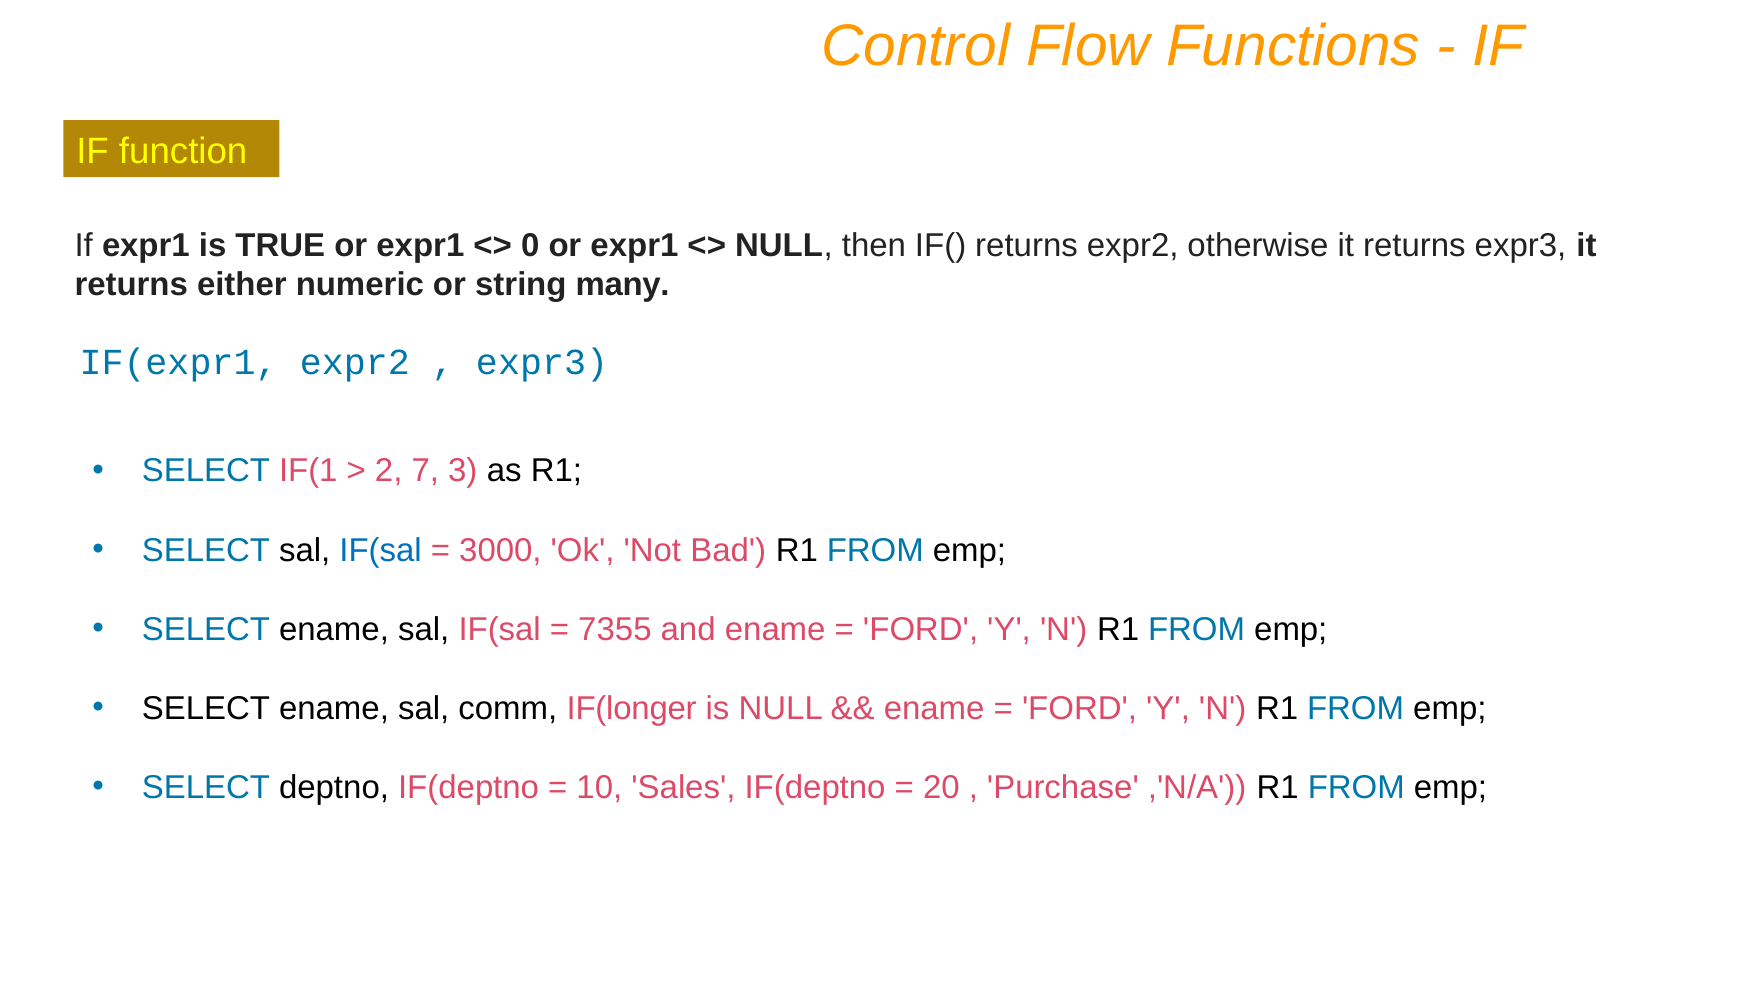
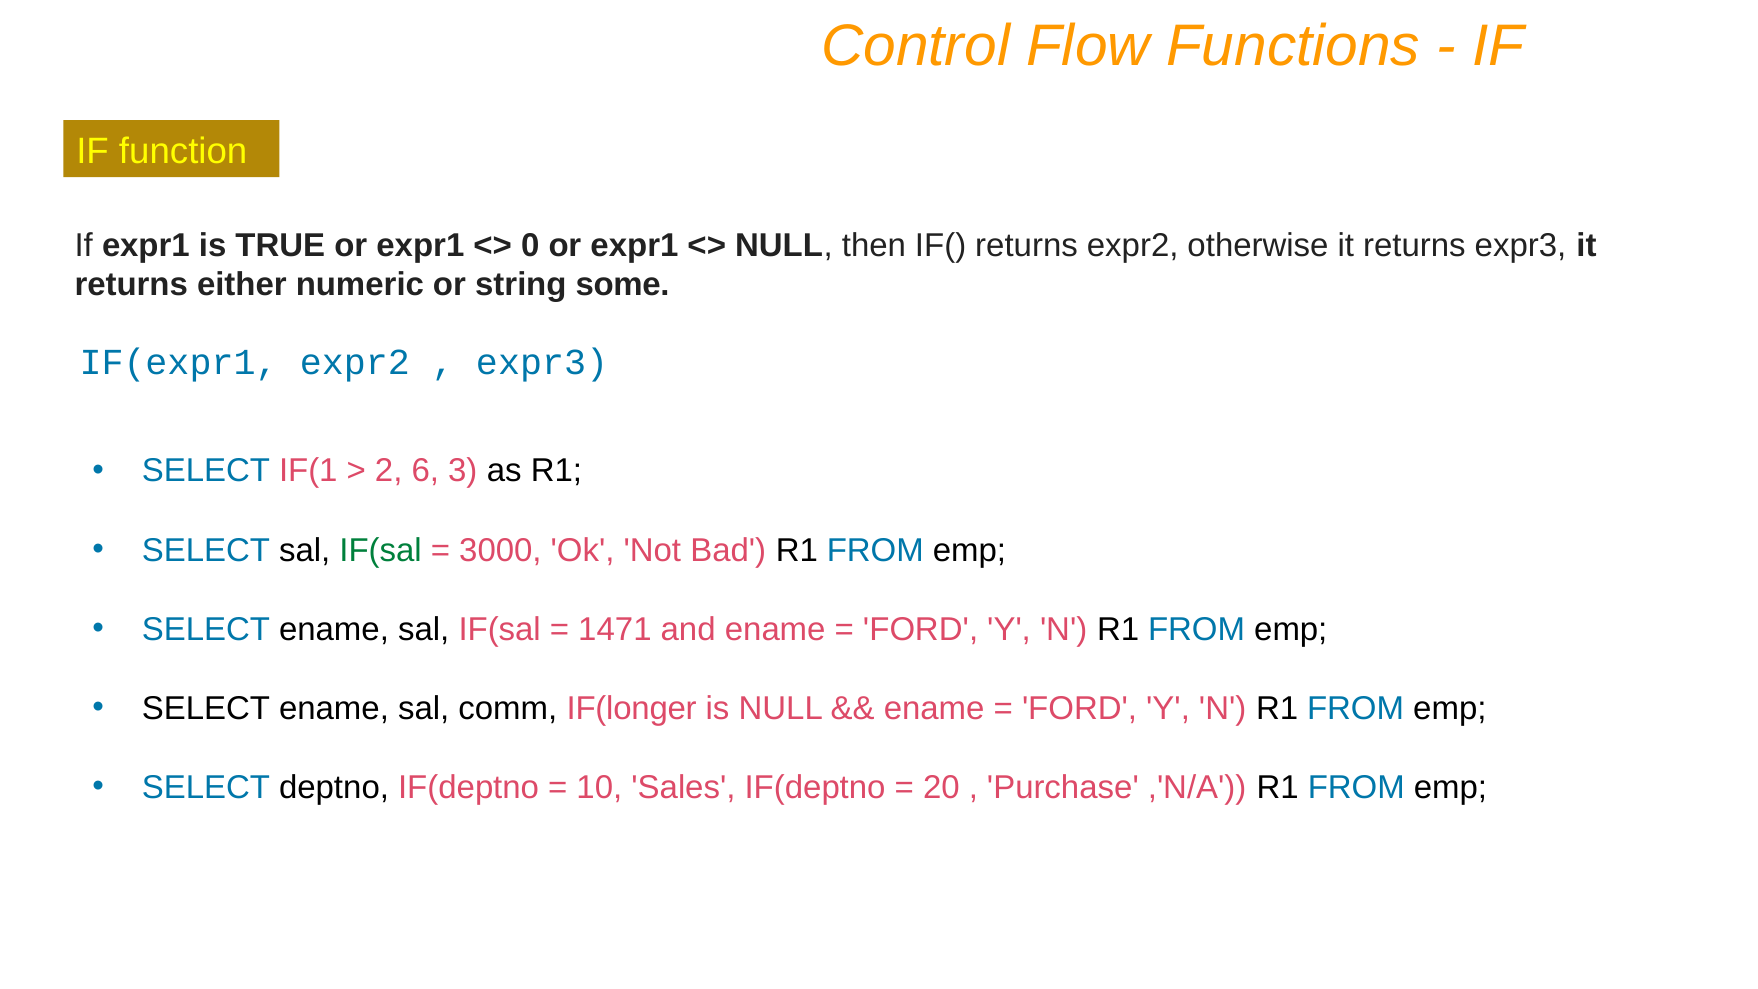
many: many -> some (622, 285)
7: 7 -> 6 (425, 471)
IF(sal colour: blue -> green (381, 550)
7355: 7355 -> 1471 (615, 629)
